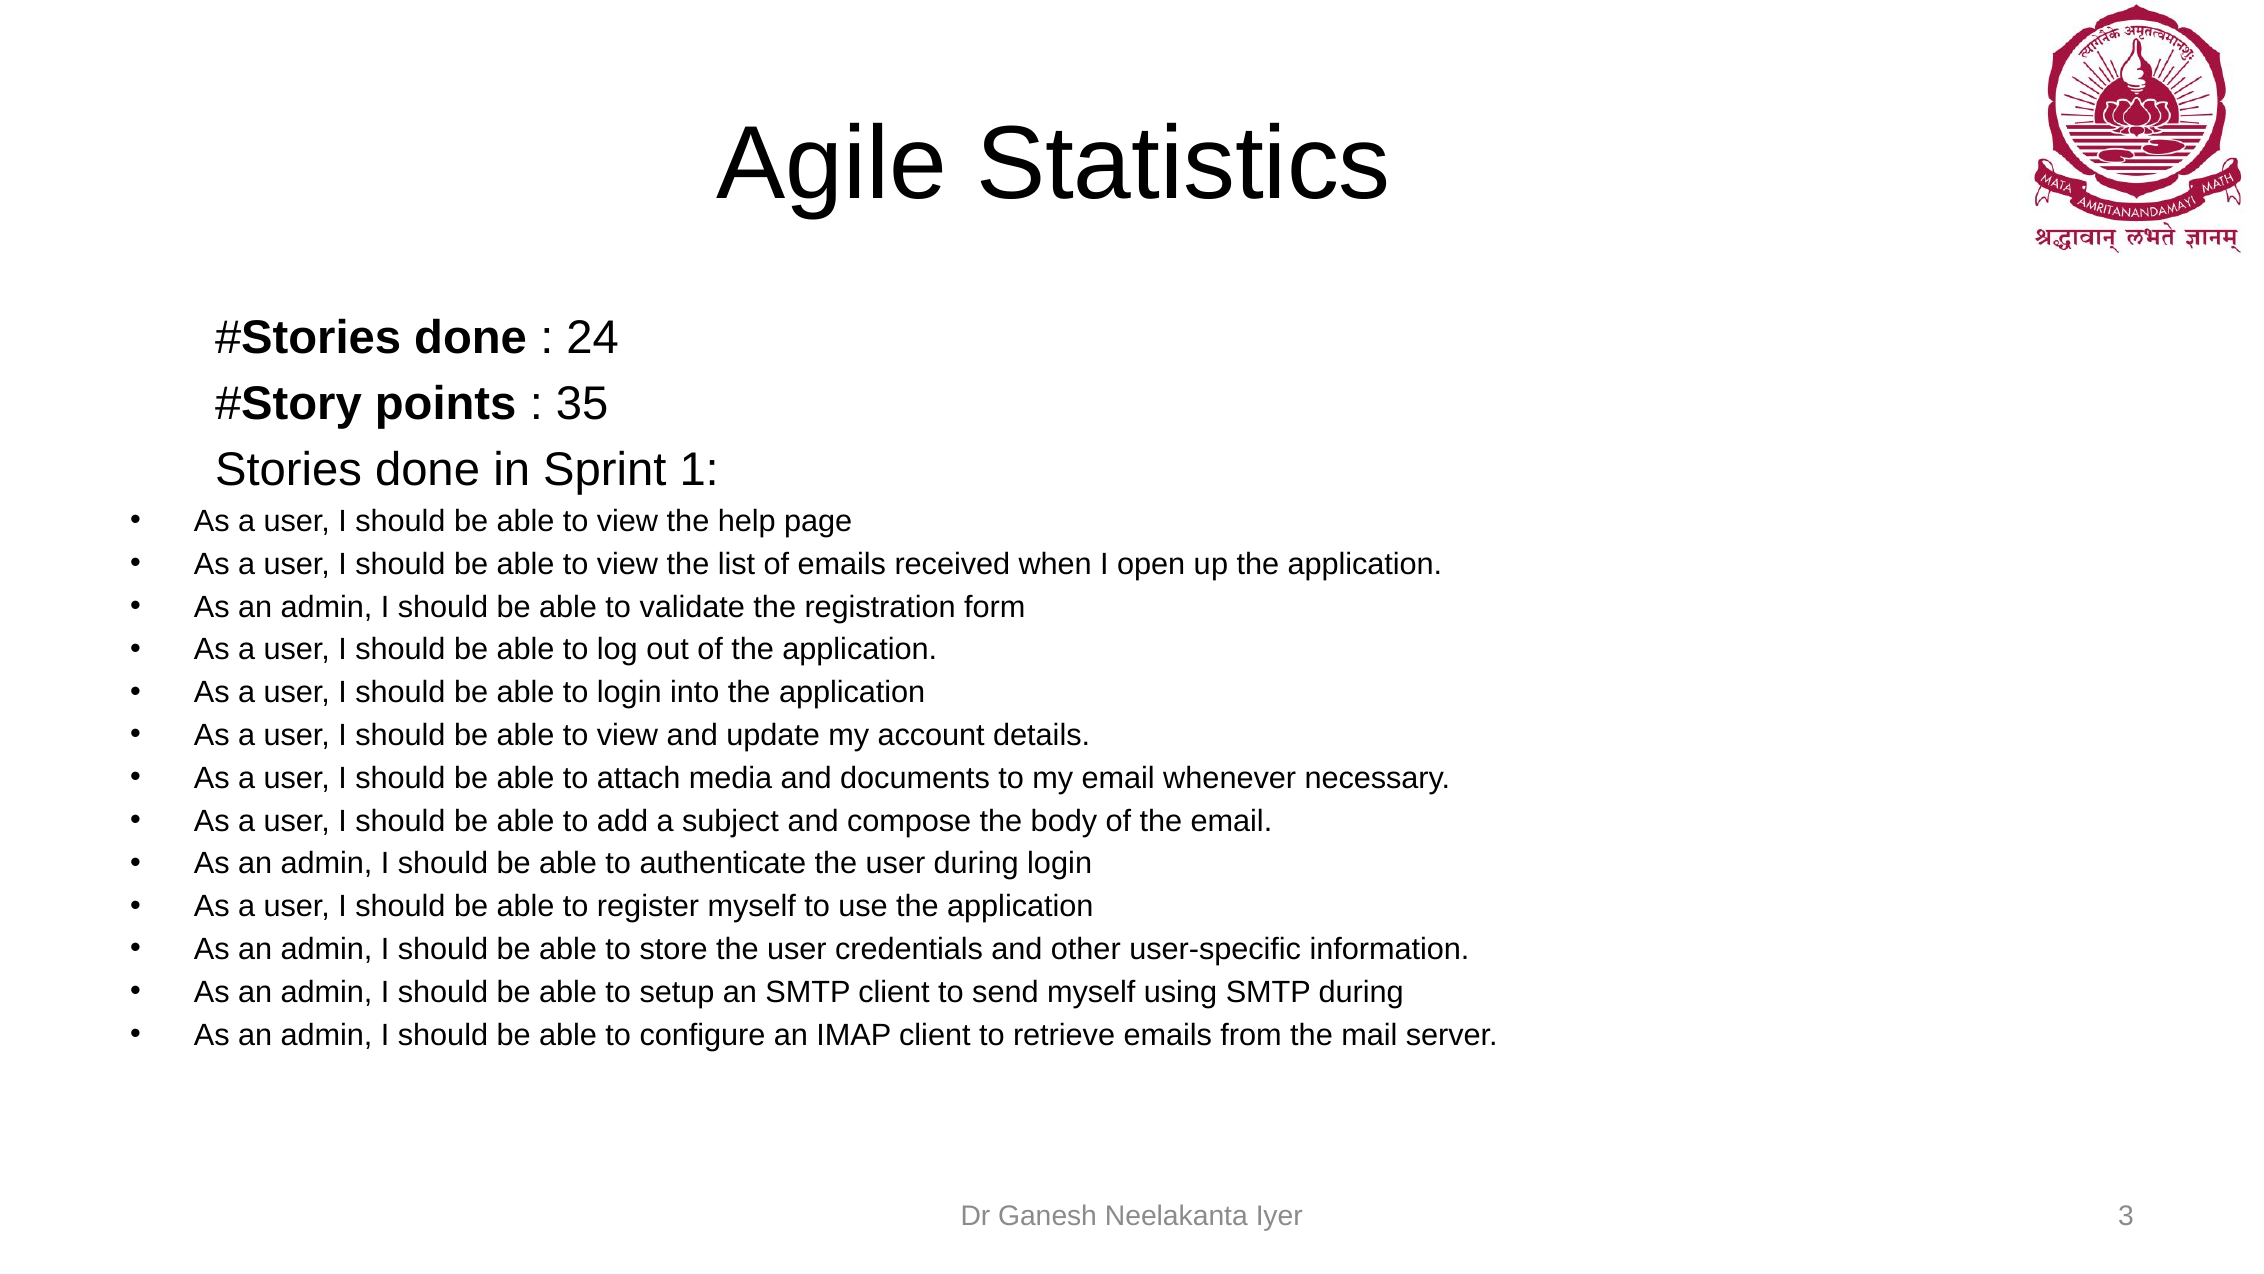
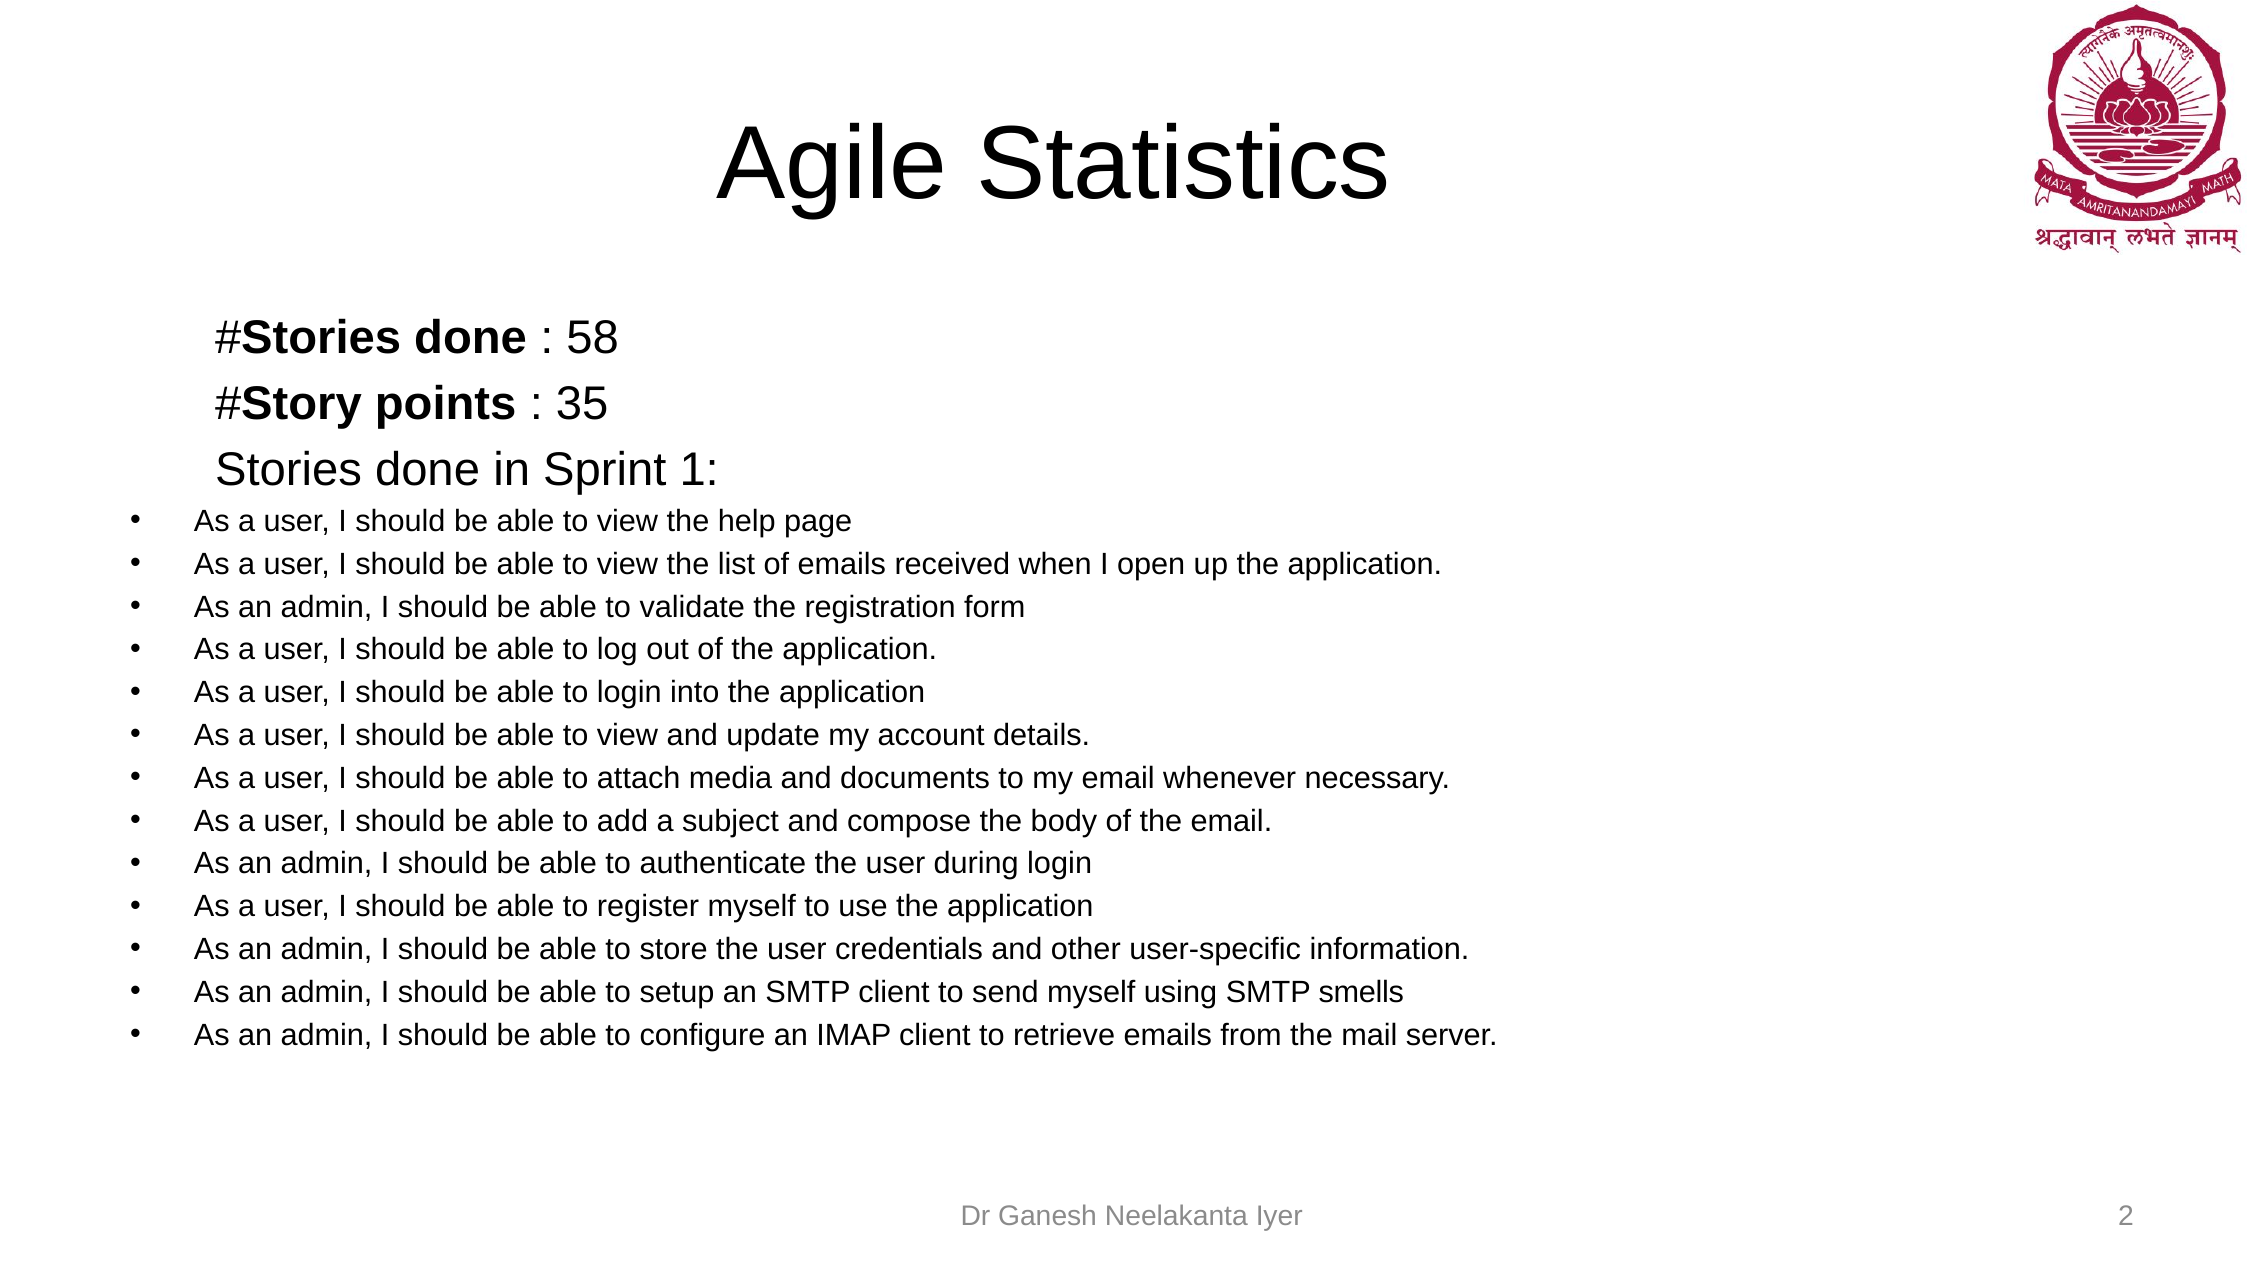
24: 24 -> 58 (593, 337)
SMTP during: during -> smells (1361, 992)
3: 3 -> 2 (2126, 1216)
